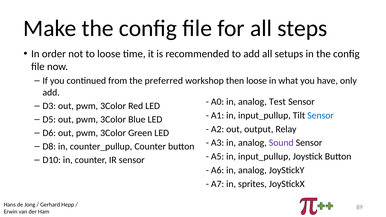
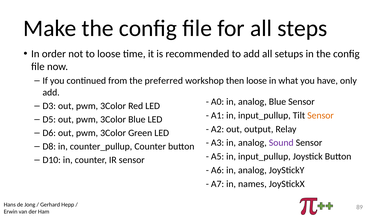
analog Test: Test -> Blue (277, 102)
Sensor colour: blue -> orange (321, 115)
sprites: sprites -> names (252, 184)
